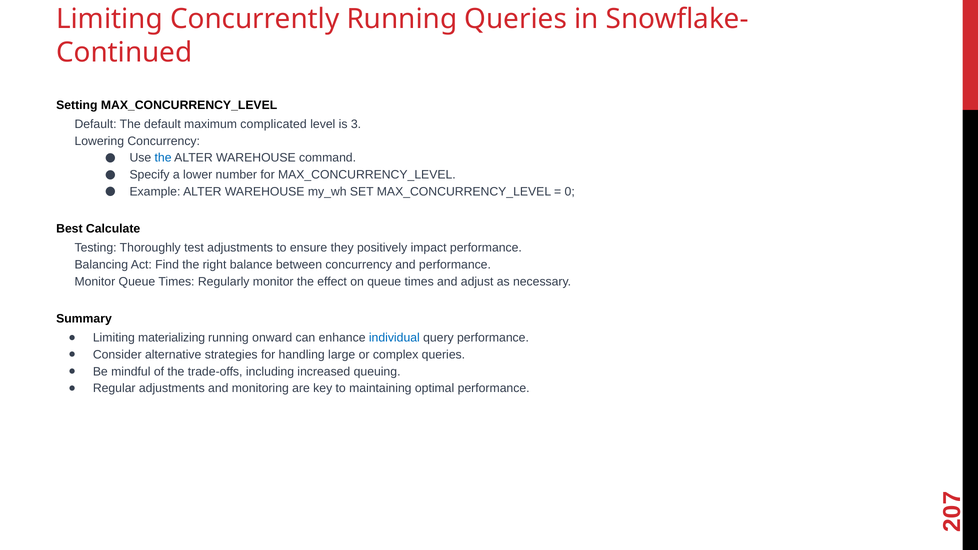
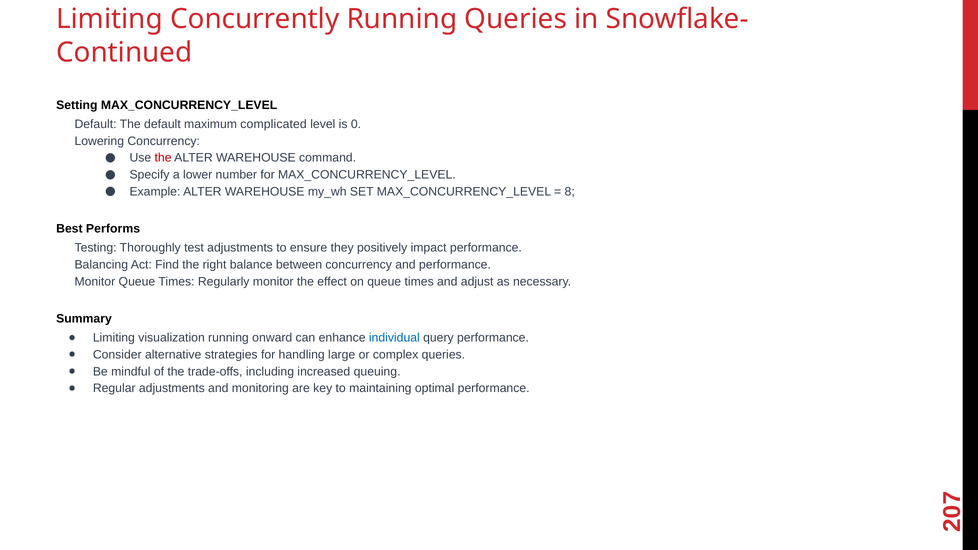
is 3: 3 -> 0 (356, 124)
the colour: blue -> red (163, 158)
0: 0 -> 8 (570, 192)
Calculate: Calculate -> Performs (113, 229)
materializing: materializing -> visualization (172, 338)
